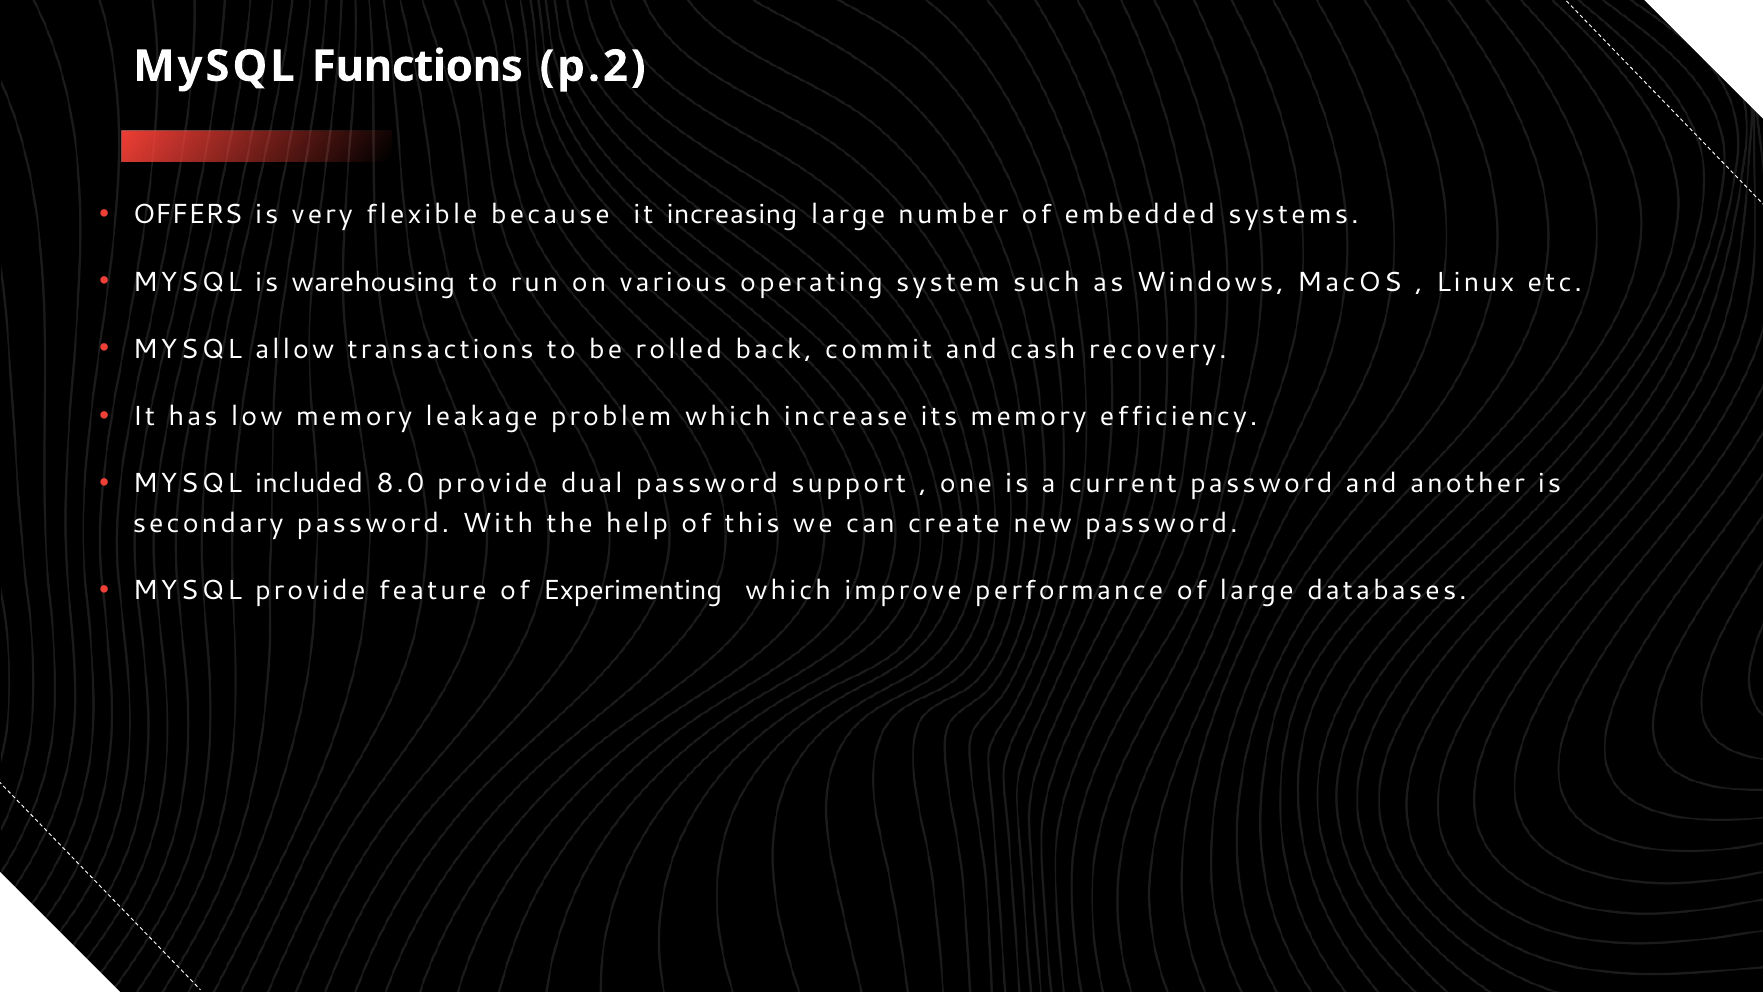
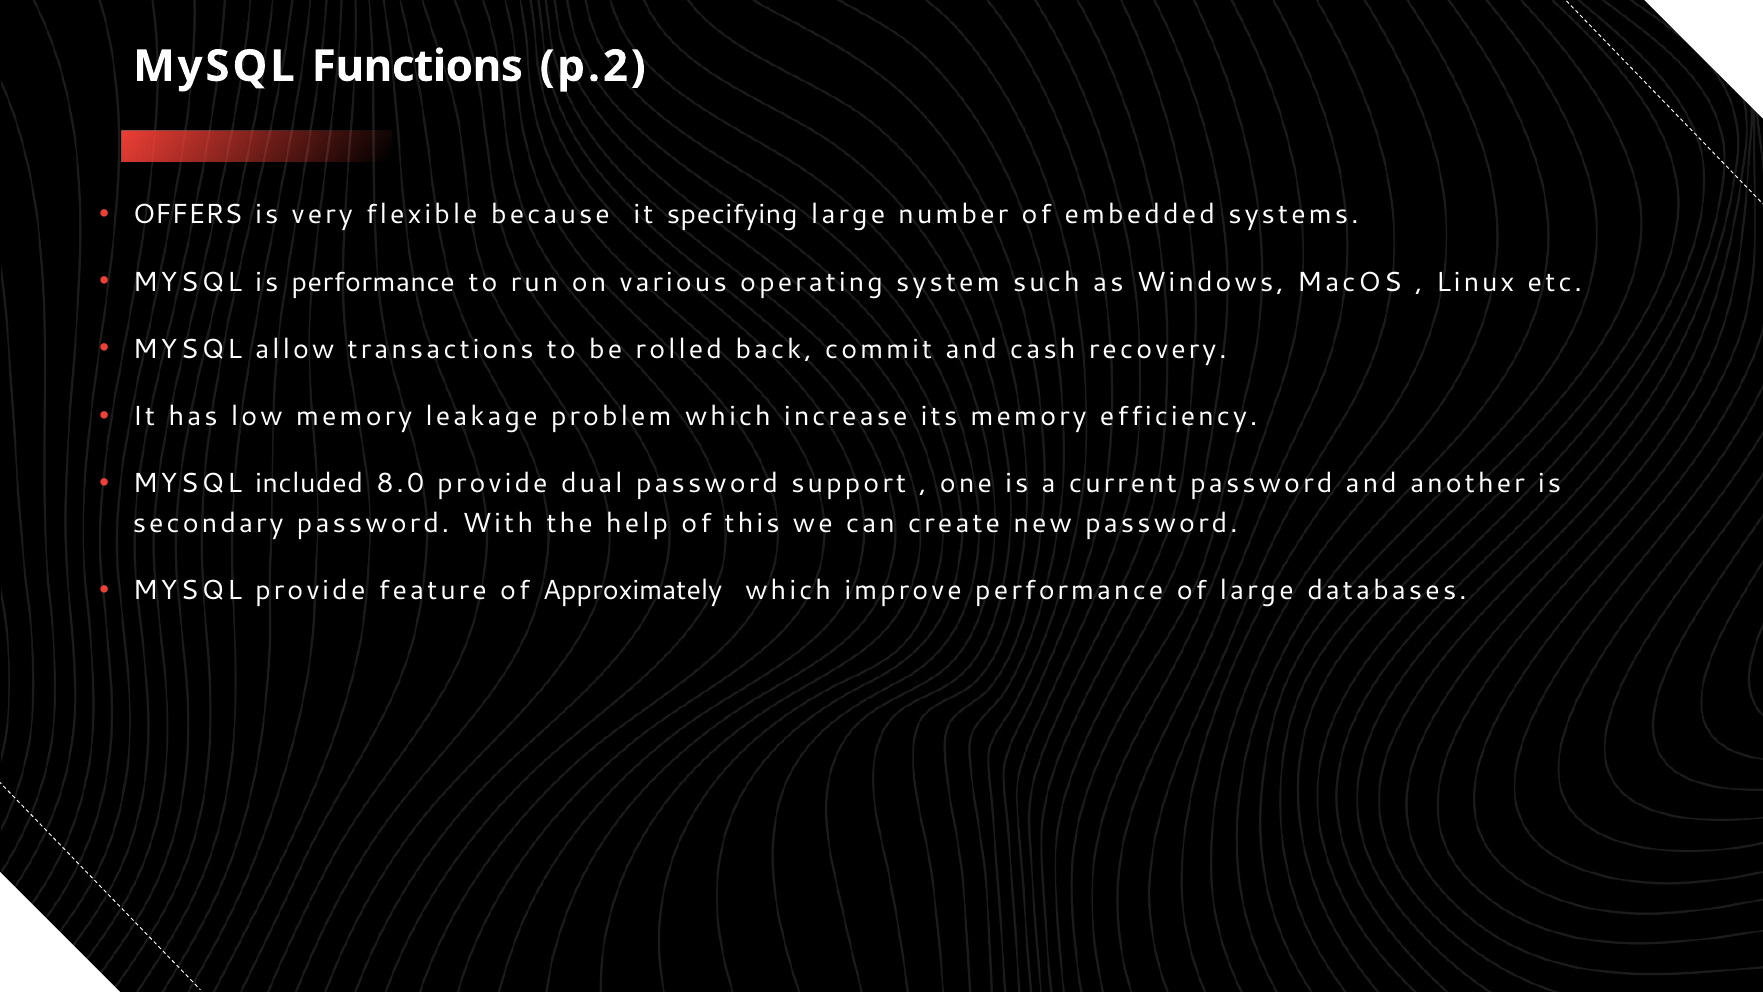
increasing: increasing -> specifying (732, 215)
is warehousing: warehousing -> performance (373, 282)
Experimenting: Experimenting -> Approximately (632, 590)
